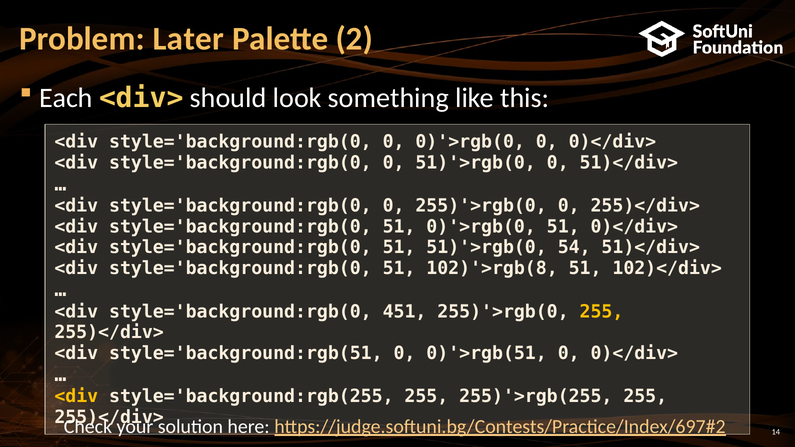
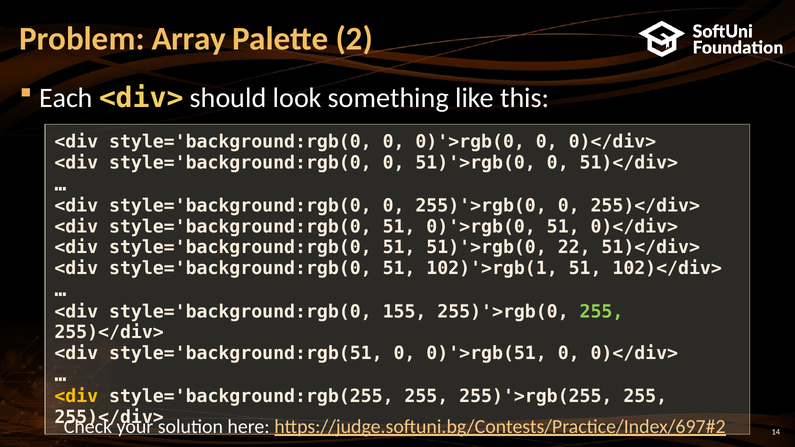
Later: Later -> Array (189, 39)
54: 54 -> 22 (574, 248)
102)'>rgb(8: 102)'>rgb(8 -> 102)'>rgb(1 (492, 268)
451: 451 -> 155 (405, 312)
255 colour: yellow -> light green (601, 312)
